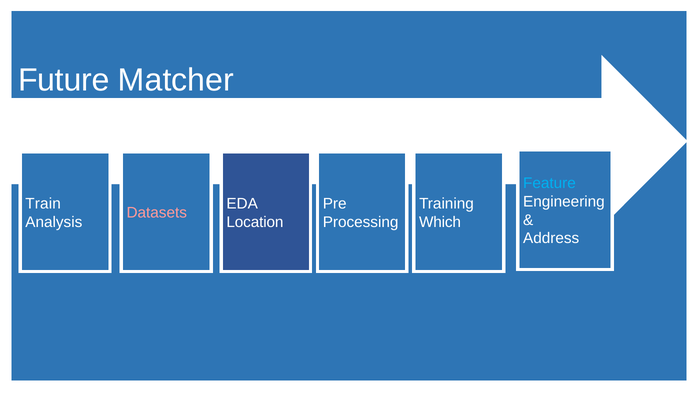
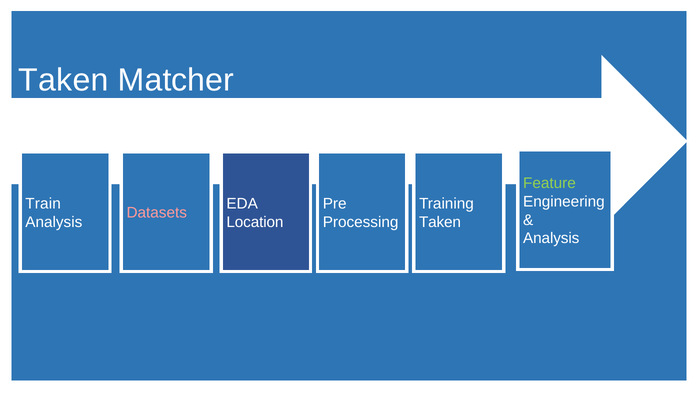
Future: Future -> Taken (63, 80)
Feature colour: light blue -> light green (549, 183)
Which: Which -> Taken (440, 222)
Address: Address -> Analysis (551, 238)
